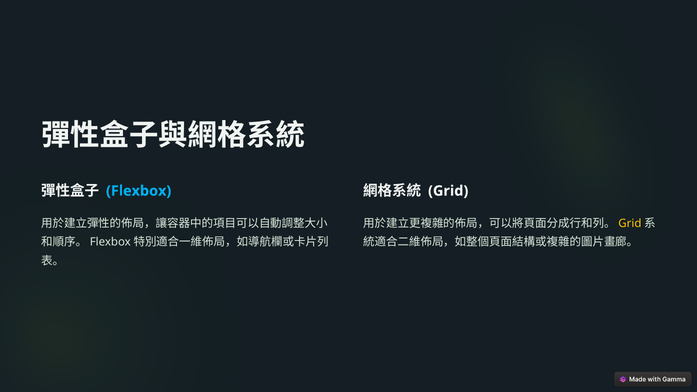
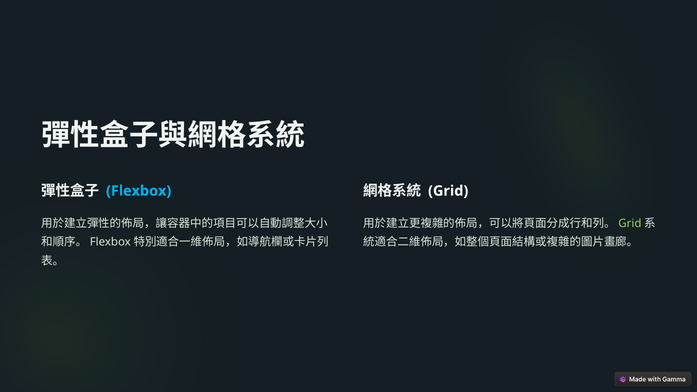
Grid colour: yellow -> light green (630, 223)
